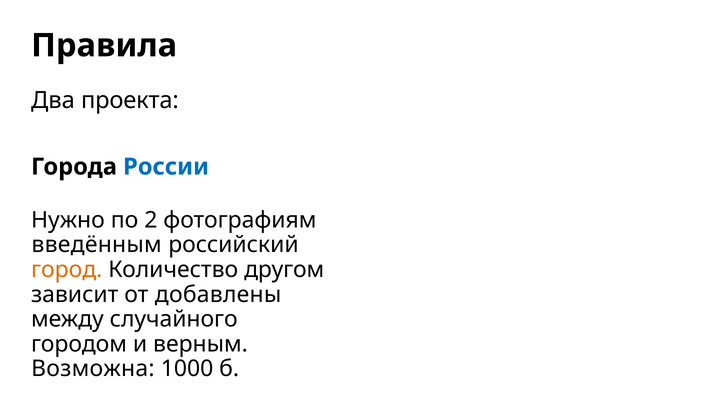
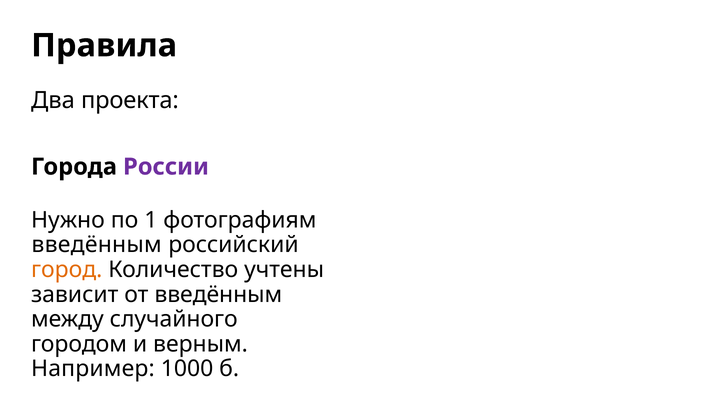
России colour: blue -> purple (166, 167)
2: 2 -> 1 (151, 220)
другом: другом -> учтены (284, 270)
от добавлены: добавлены -> введённым (218, 294)
Возможна: Возможна -> Например (93, 369)
